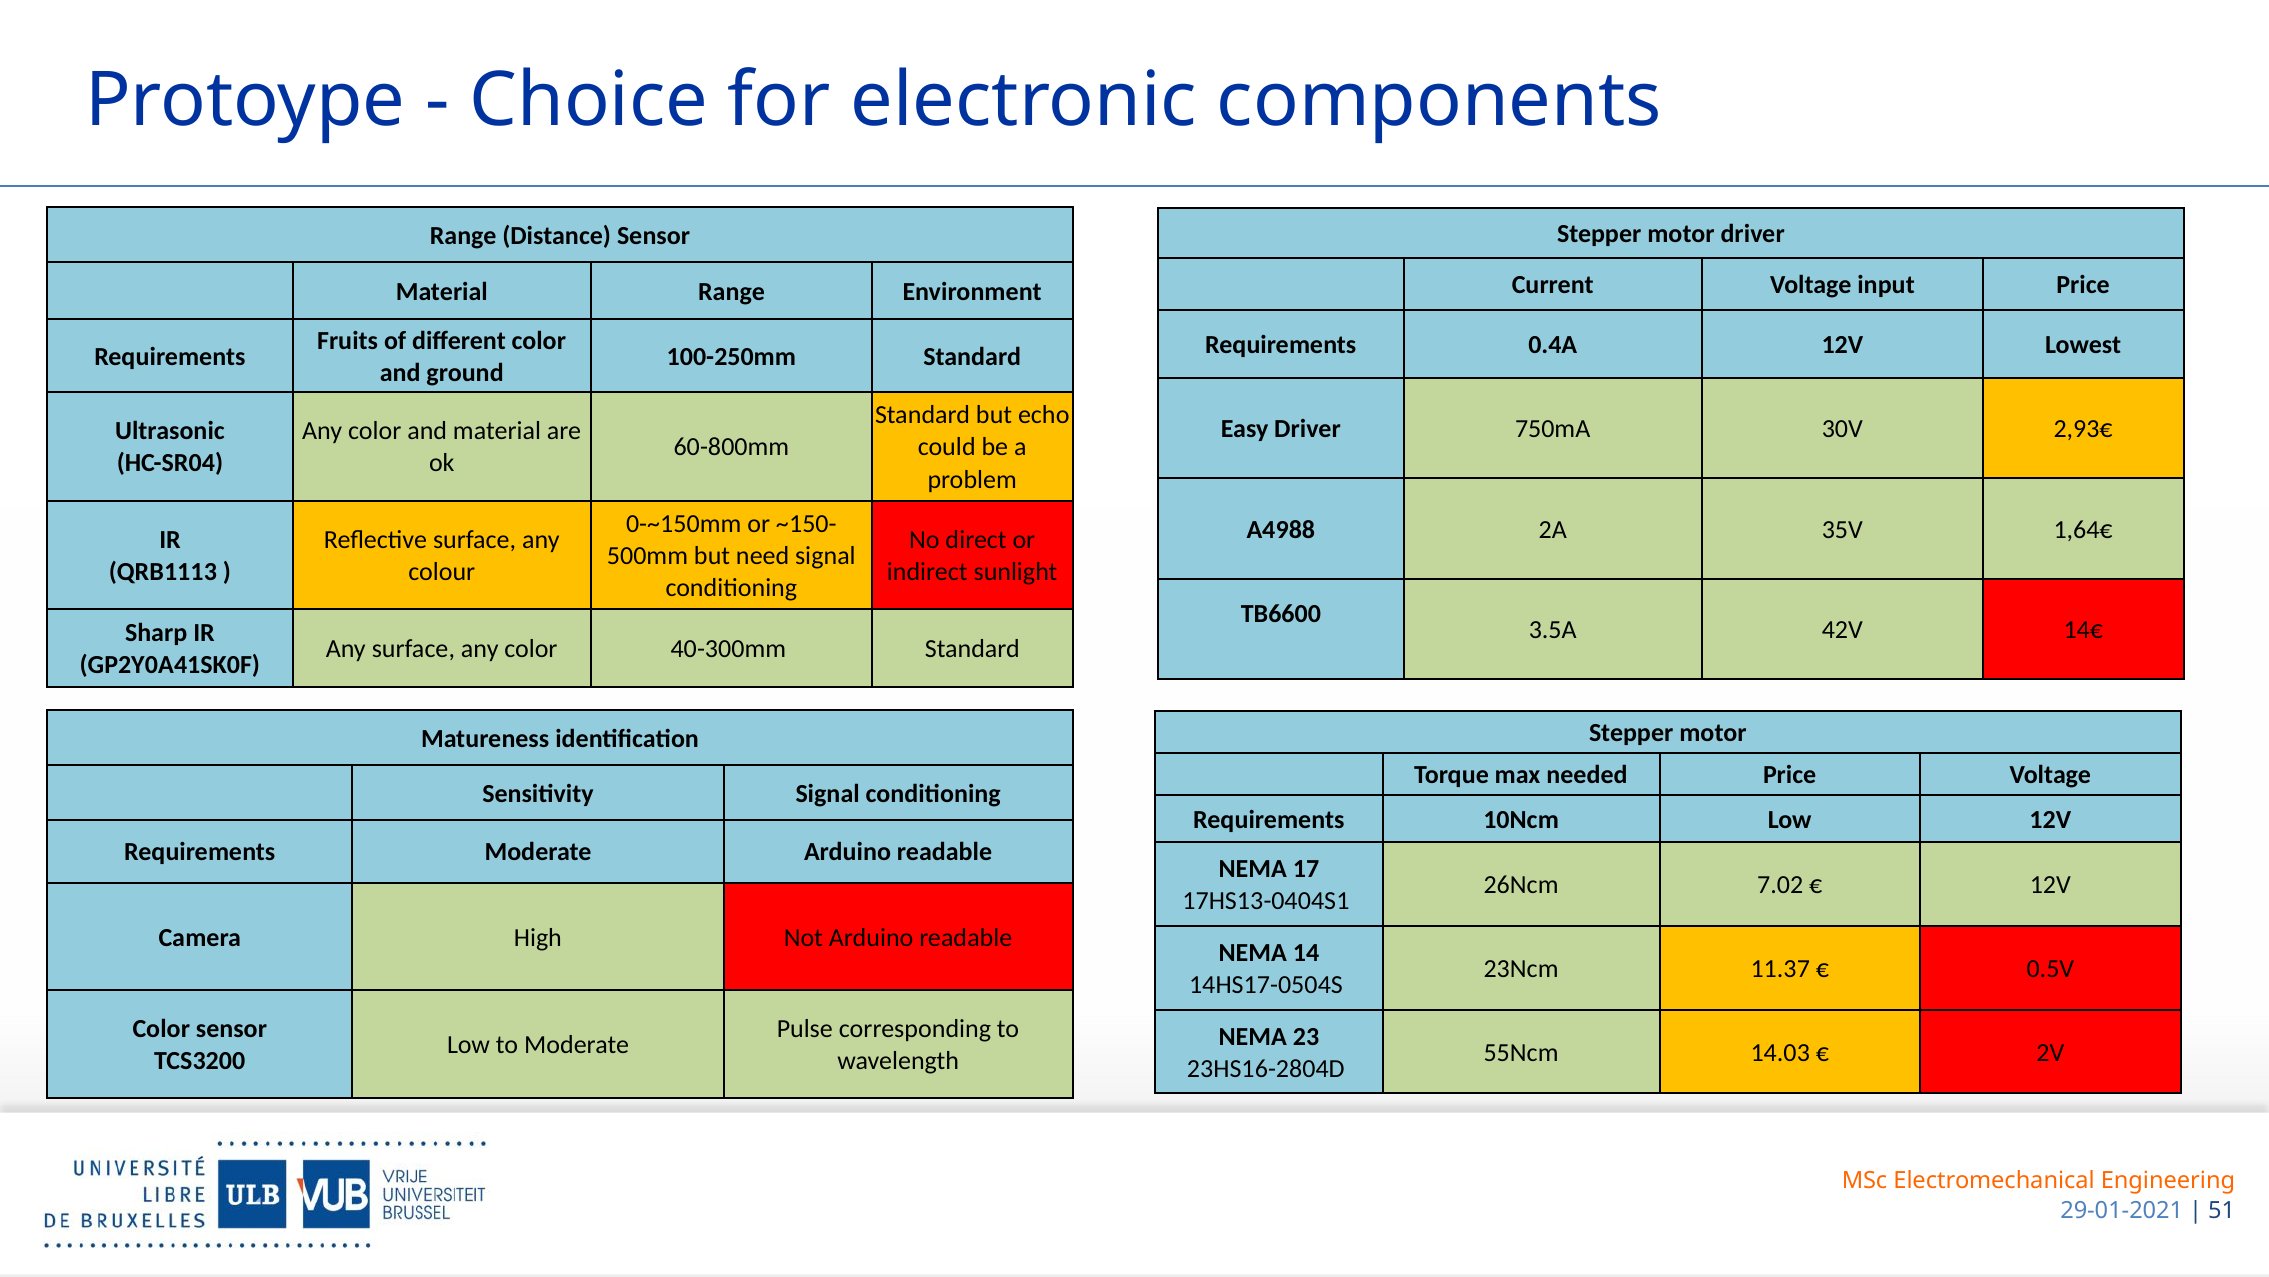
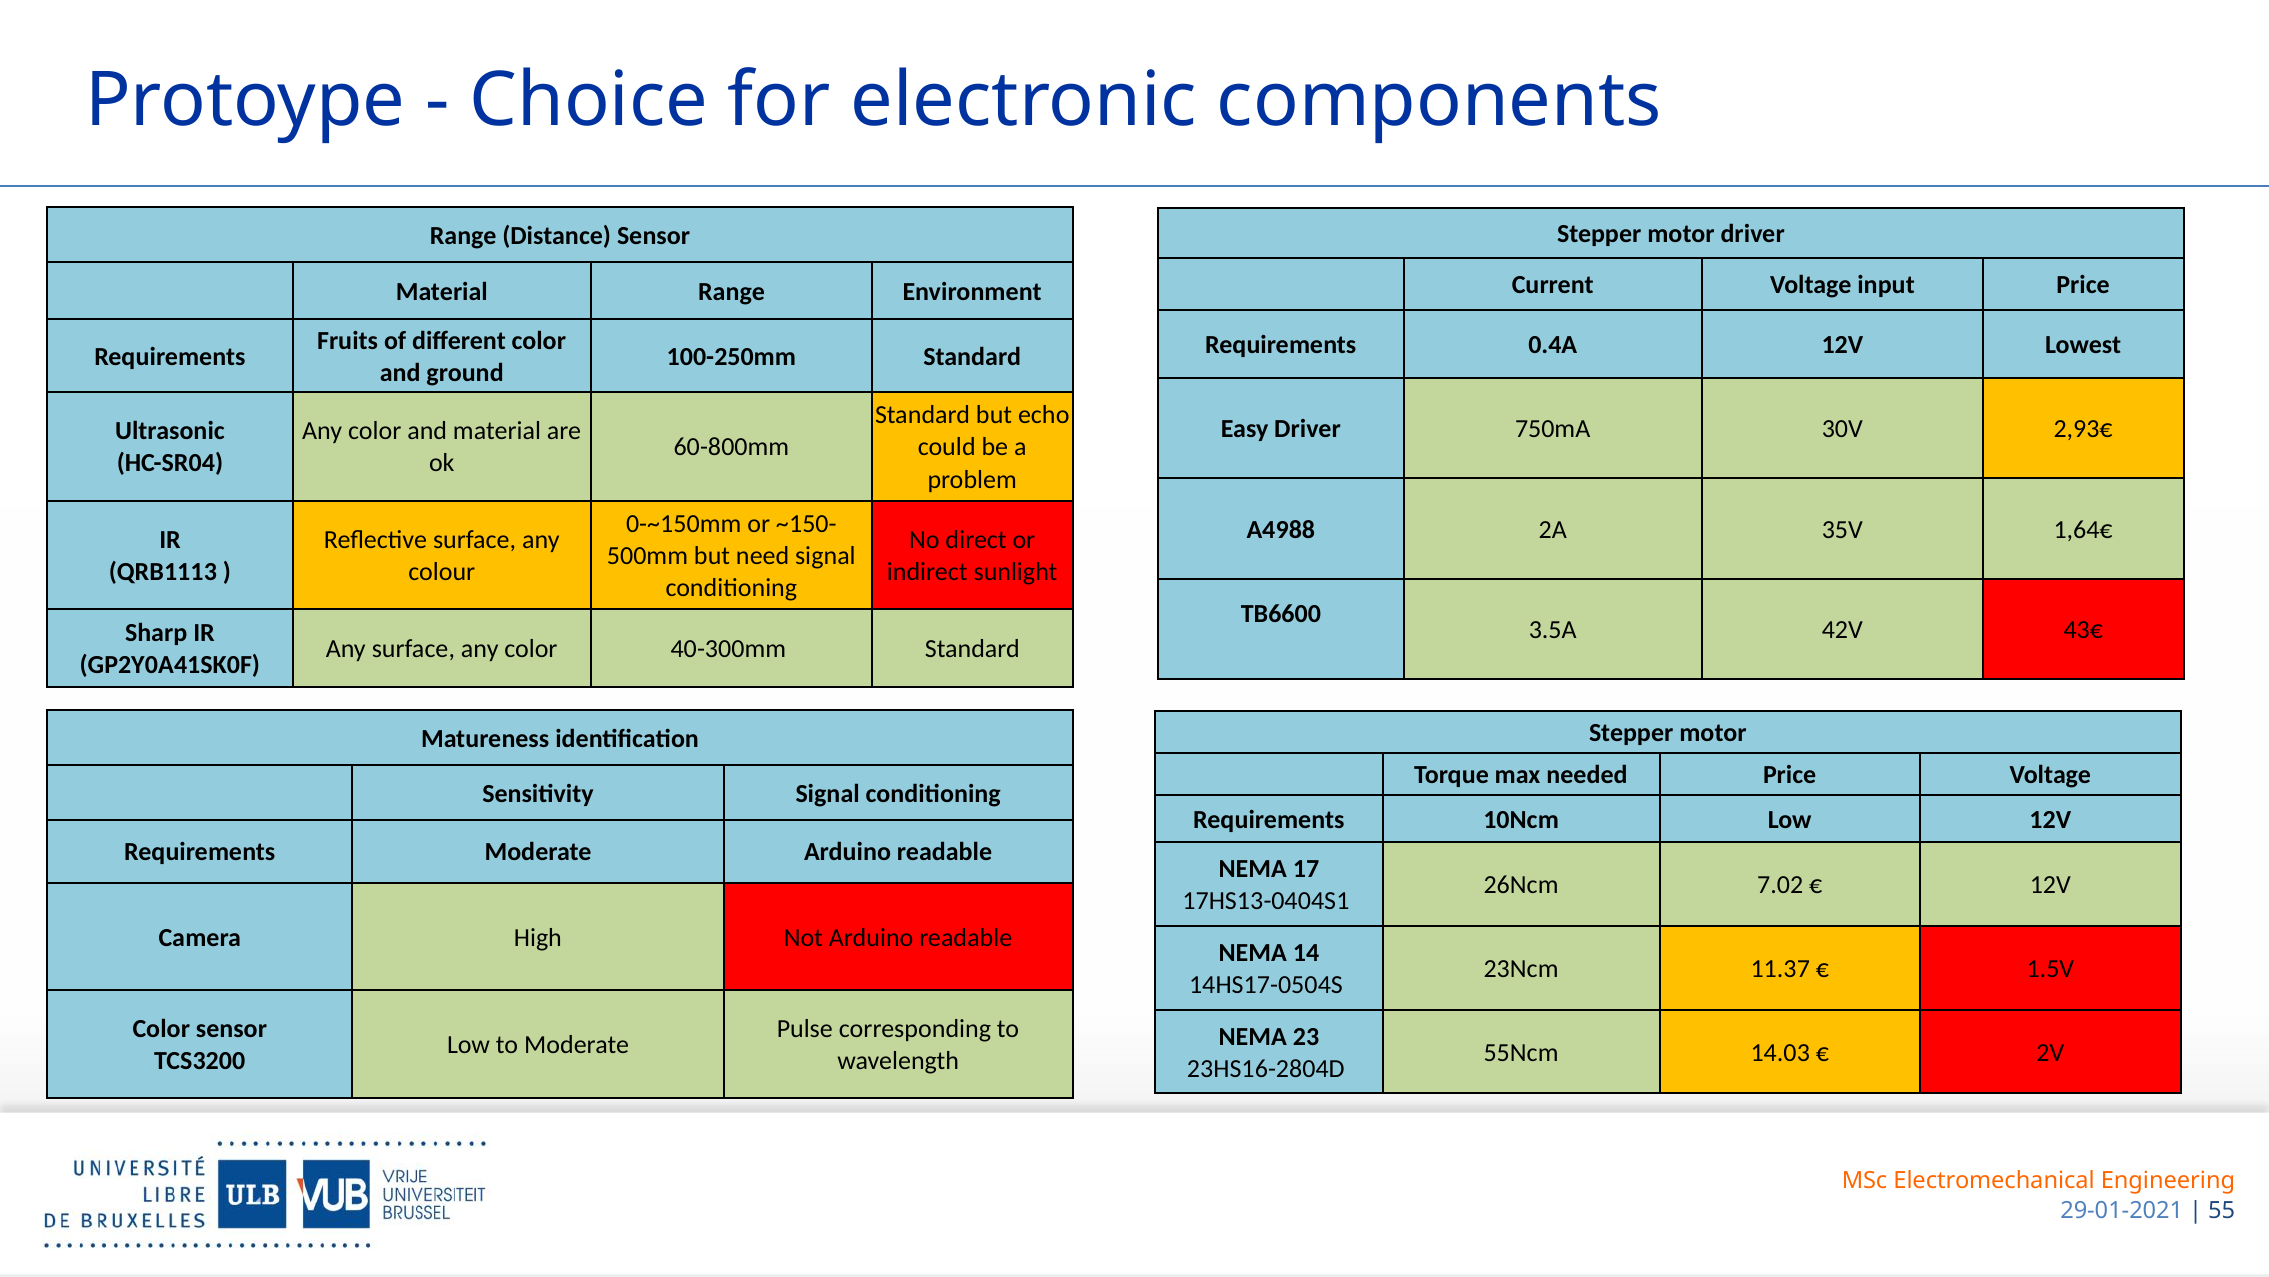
14€: 14€ -> 43€ (2083, 630)
0.5V: 0.5V -> 1.5V (2050, 968)
51: 51 -> 55 (2222, 1210)
